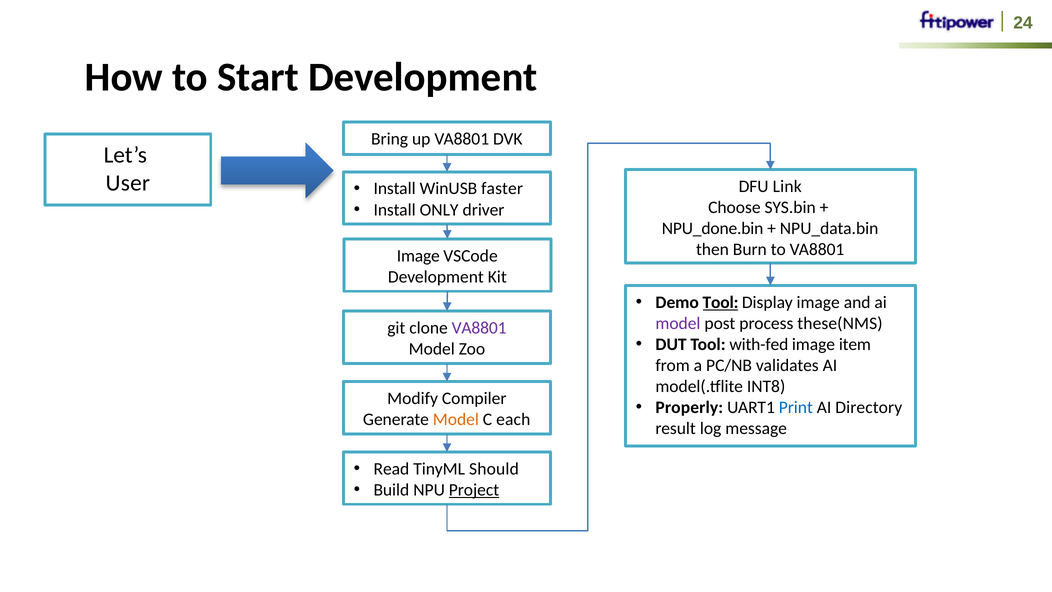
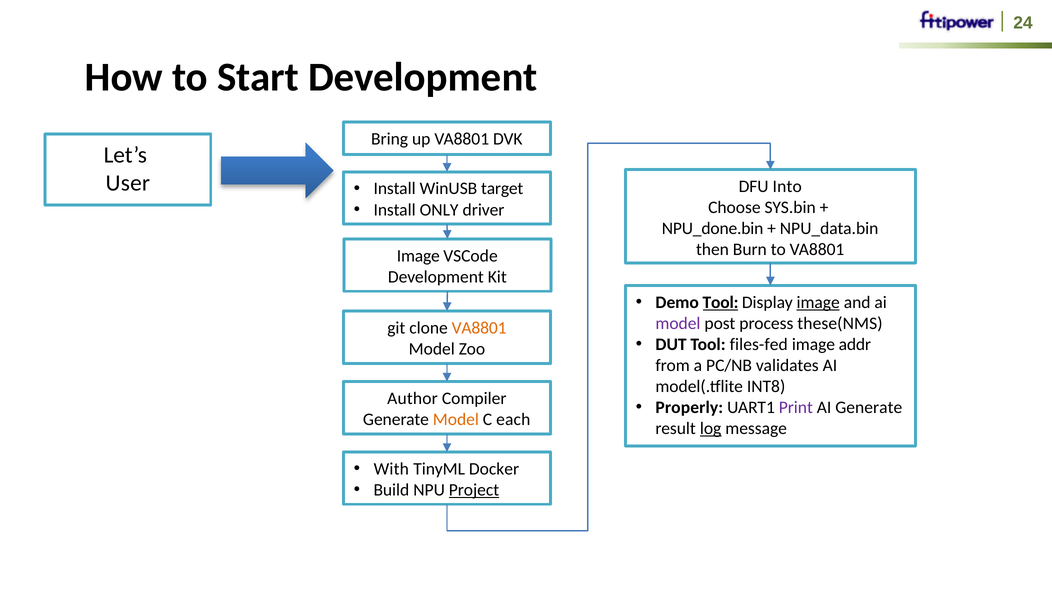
Link: Link -> Into (787, 186)
faster: faster -> target (502, 189)
image underline: none -> present (818, 302)
VA8801 colour: purple -> orange (479, 328)
with-fed: with-fed -> files-fed (759, 344)
item: item -> addr (855, 344)
Modify: Modify -> Author (413, 398)
Print colour: blue -> purple (796, 407)
AI Directory: Directory -> Generate (869, 407)
log underline: none -> present (711, 428)
Read: Read -> With (391, 469)
Should: Should -> Docker (494, 469)
